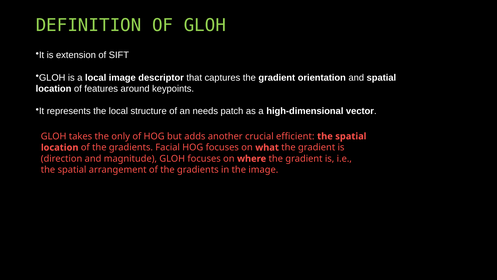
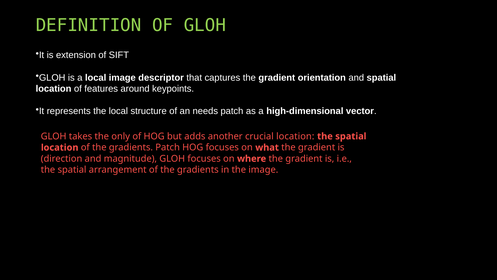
crucial efficient: efficient -> location (295, 136)
gradients Facial: Facial -> Patch (168, 147)
